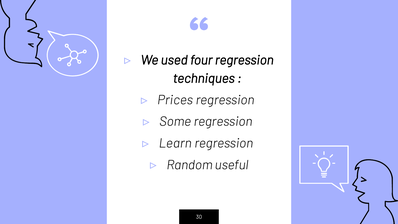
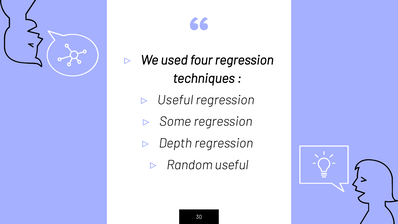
Prices: Prices -> Useful (175, 100)
Learn: Learn -> Depth (175, 143)
